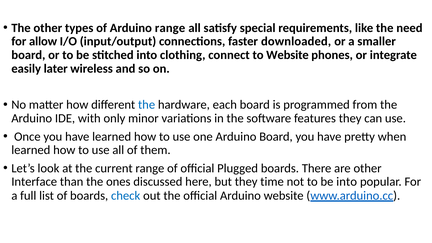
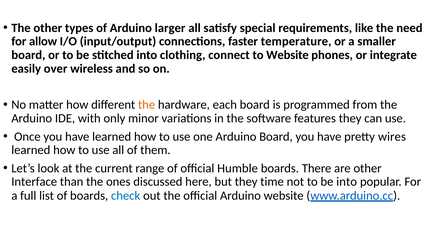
Arduino range: range -> larger (170, 28)
downloaded: downloaded -> temperature (296, 42)
later: later -> over (56, 69)
the colour: blue -> orange (147, 105)
when: when -> wires (392, 137)
Plugged: Plugged -> Humble (238, 168)
